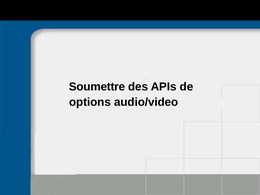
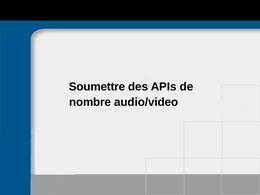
options: options -> nombre (90, 102)
